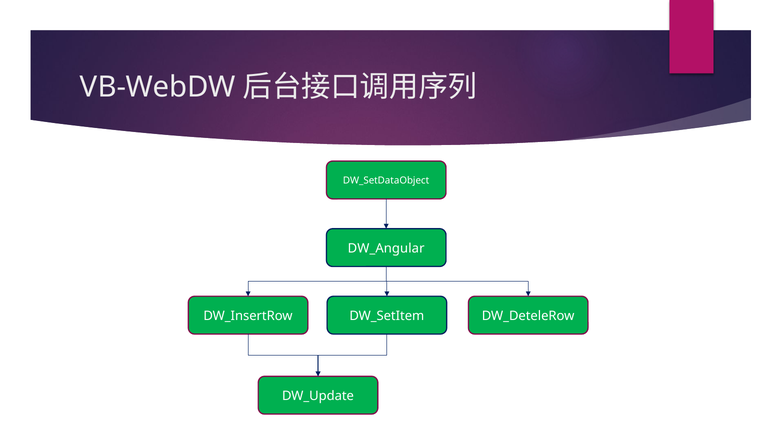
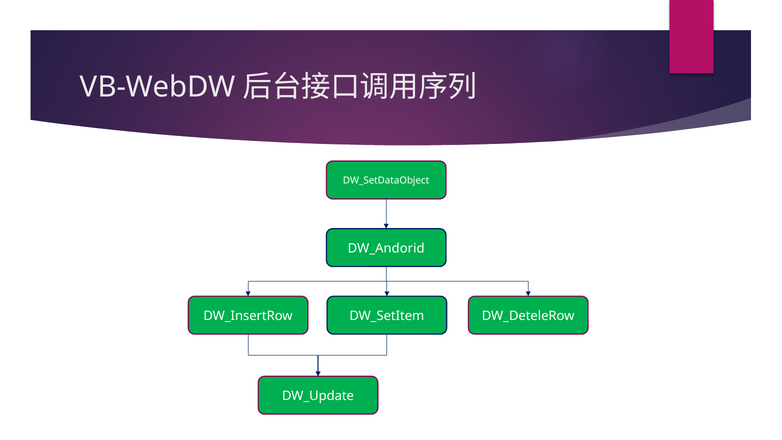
DW_Angular: DW_Angular -> DW_Andorid (386, 248)
